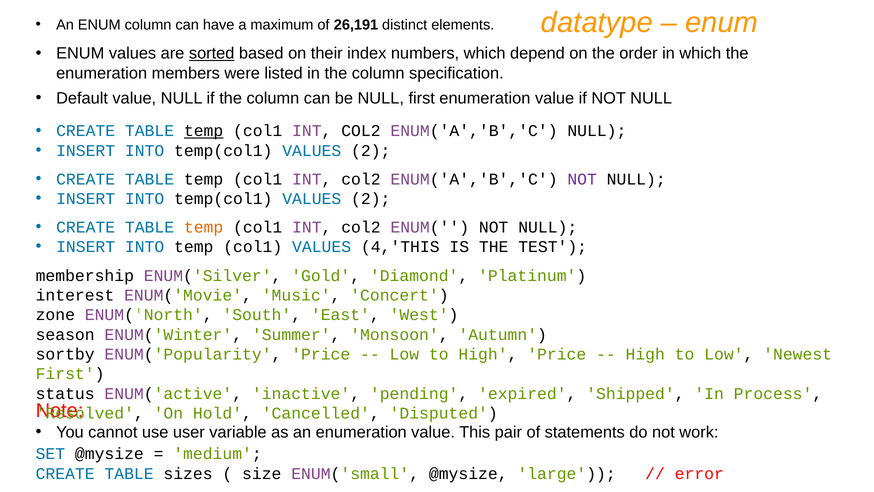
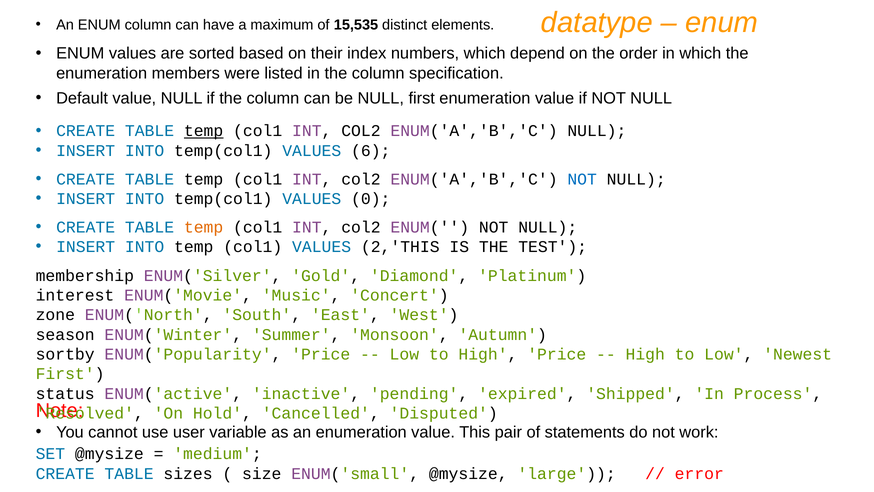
26,191: 26,191 -> 15,535 (356, 25)
sorted underline: present -> none (212, 54)
2: 2 -> 6 (371, 151)
NOT colour: purple -> blue (582, 179)
2: 2 -> 0 (371, 199)
4,'THIS: 4,'THIS -> 2,'THIS (400, 247)
